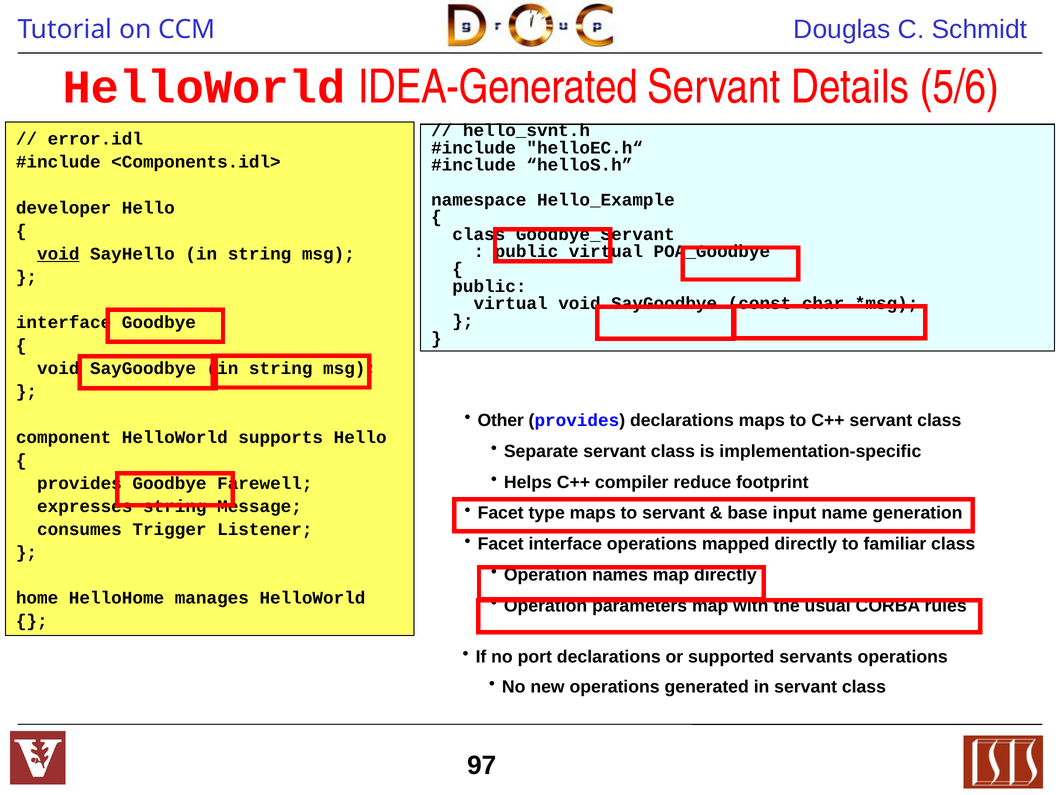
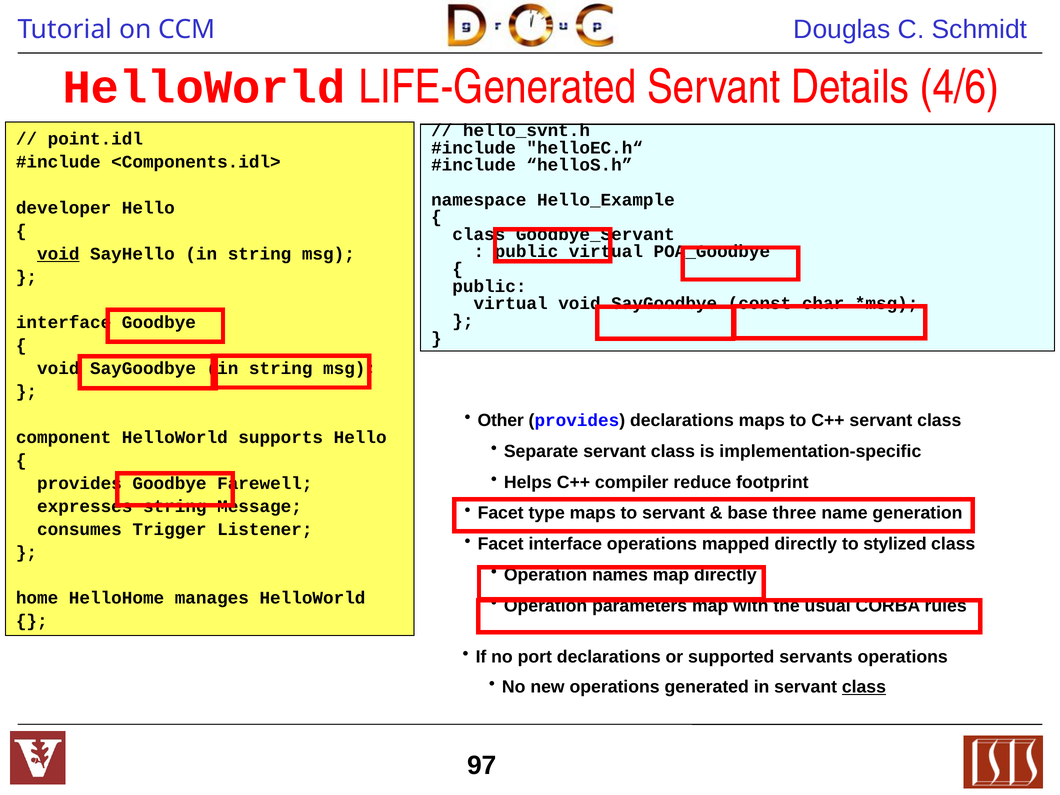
IDEA-Generated: IDEA-Generated -> LIFE-Generated (498, 87)
5/6: 5/6 -> 4/6 (959, 87)
error.idl: error.idl -> point.idl (95, 139)
input: input -> three (794, 513)
familiar: familiar -> stylized (895, 544)
class underline: none -> present (864, 687)
